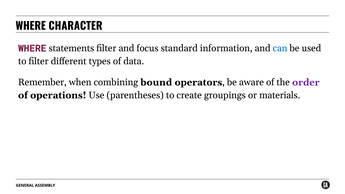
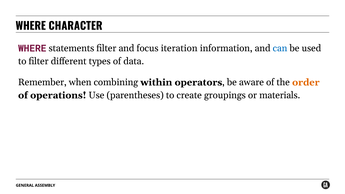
standard: standard -> iteration (179, 48)
bound: bound -> within (156, 82)
order colour: purple -> orange (306, 82)
